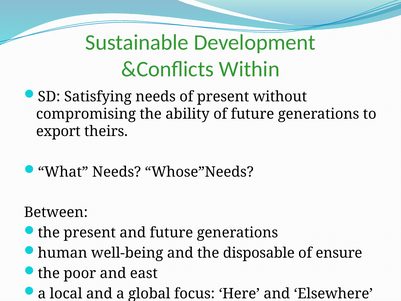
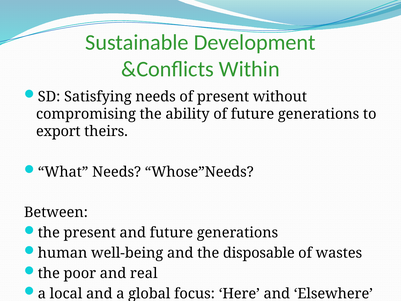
ensure: ensure -> wastes (339, 253)
east: east -> real (144, 273)
